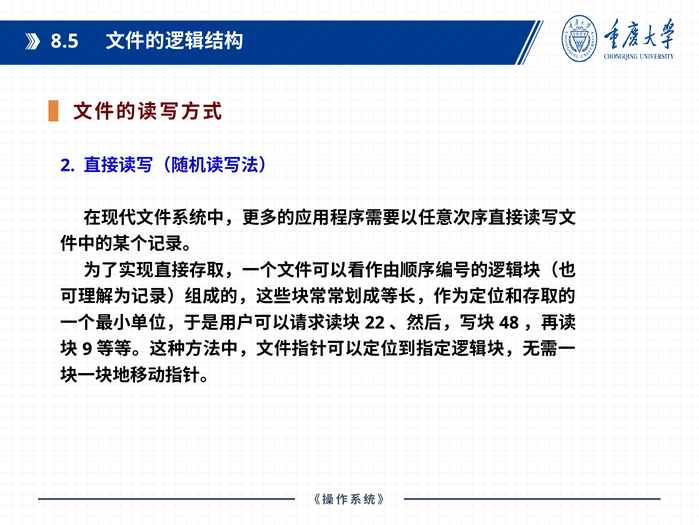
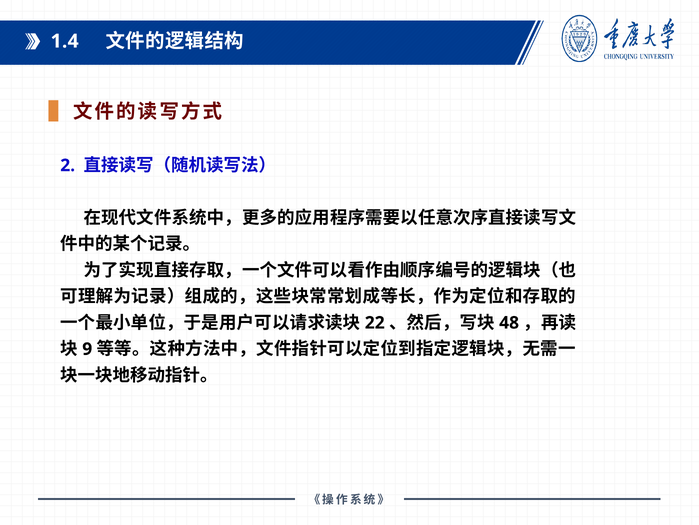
8.5: 8.5 -> 1.4 (65, 41)
